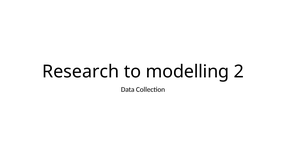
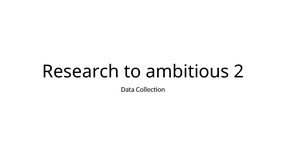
modelling: modelling -> ambitious (187, 71)
